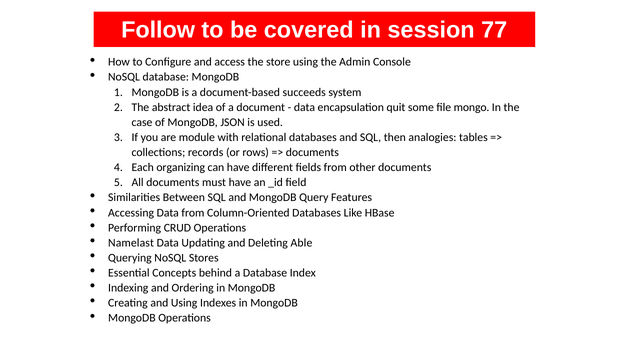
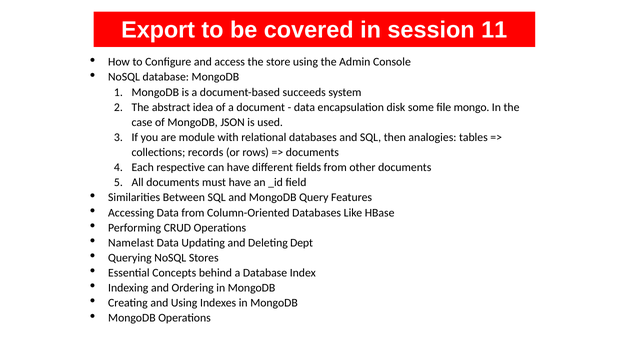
Follow: Follow -> Export (158, 30)
77: 77 -> 11 (494, 30)
quit: quit -> disk (396, 107)
organizing: organizing -> respective (181, 167)
Able: Able -> Dept (302, 243)
